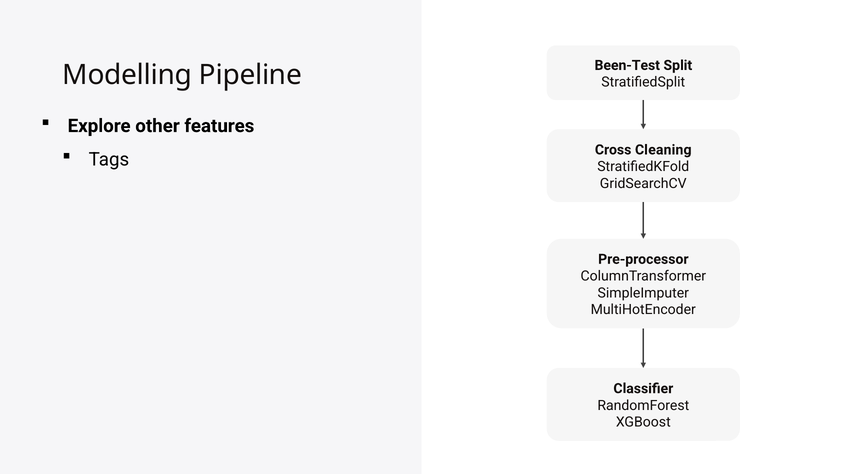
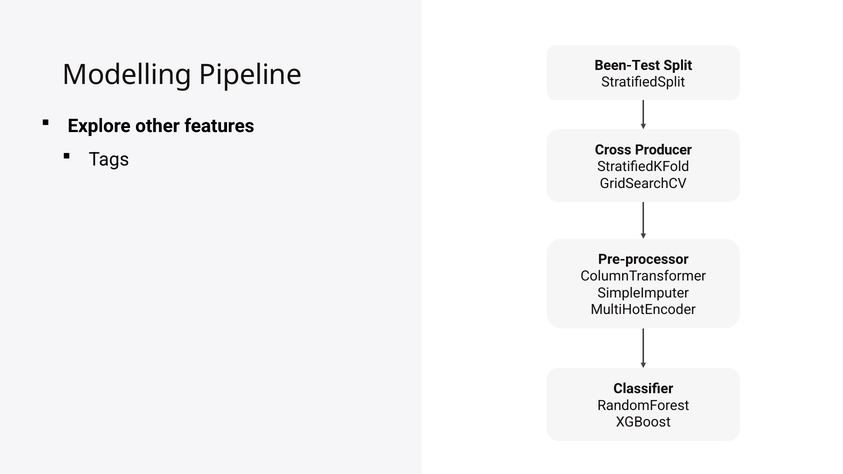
Cleaning: Cleaning -> Producer (663, 150)
